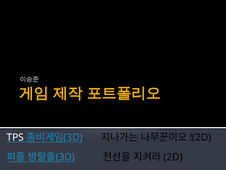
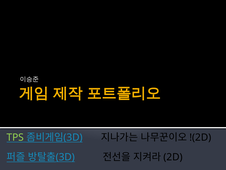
TPS colour: white -> light green (15, 137)
